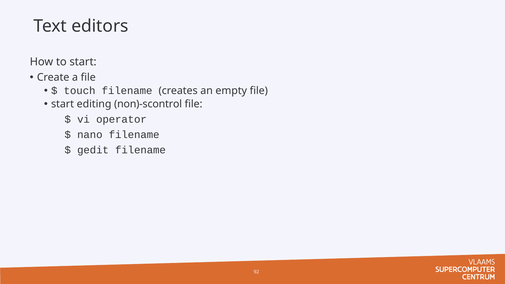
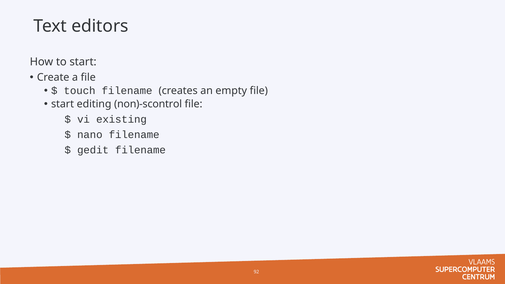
operator: operator -> existing (121, 119)
